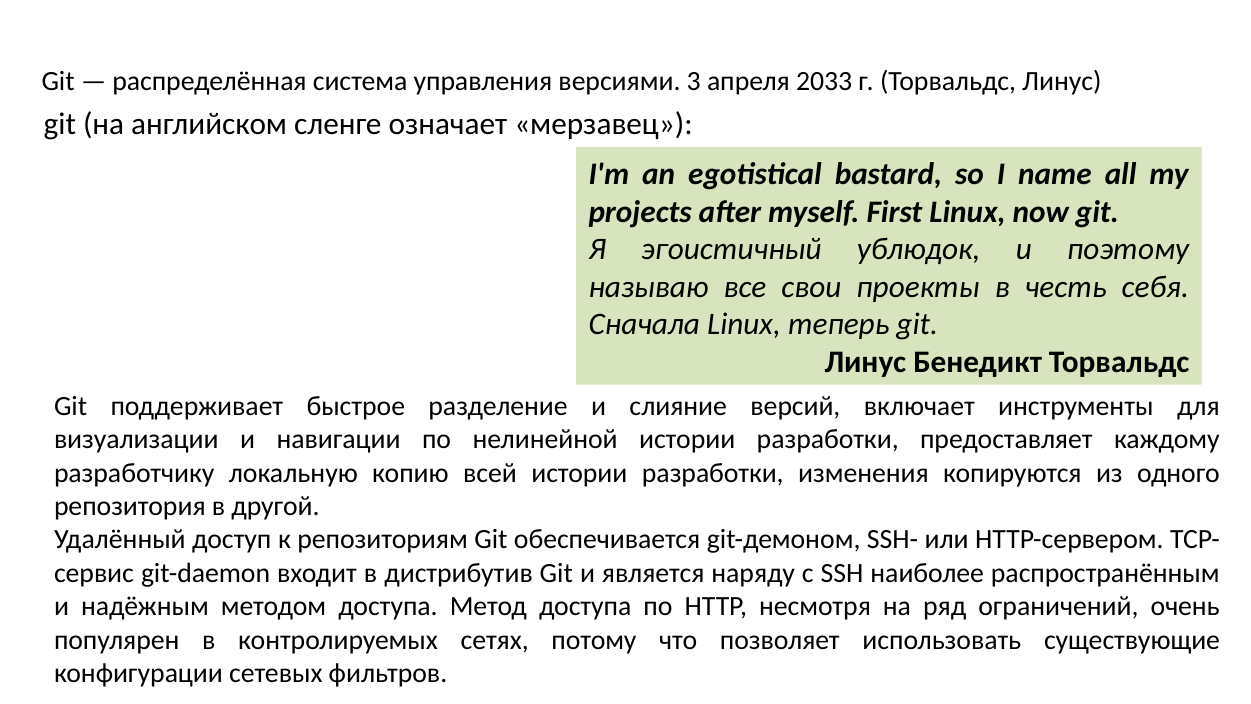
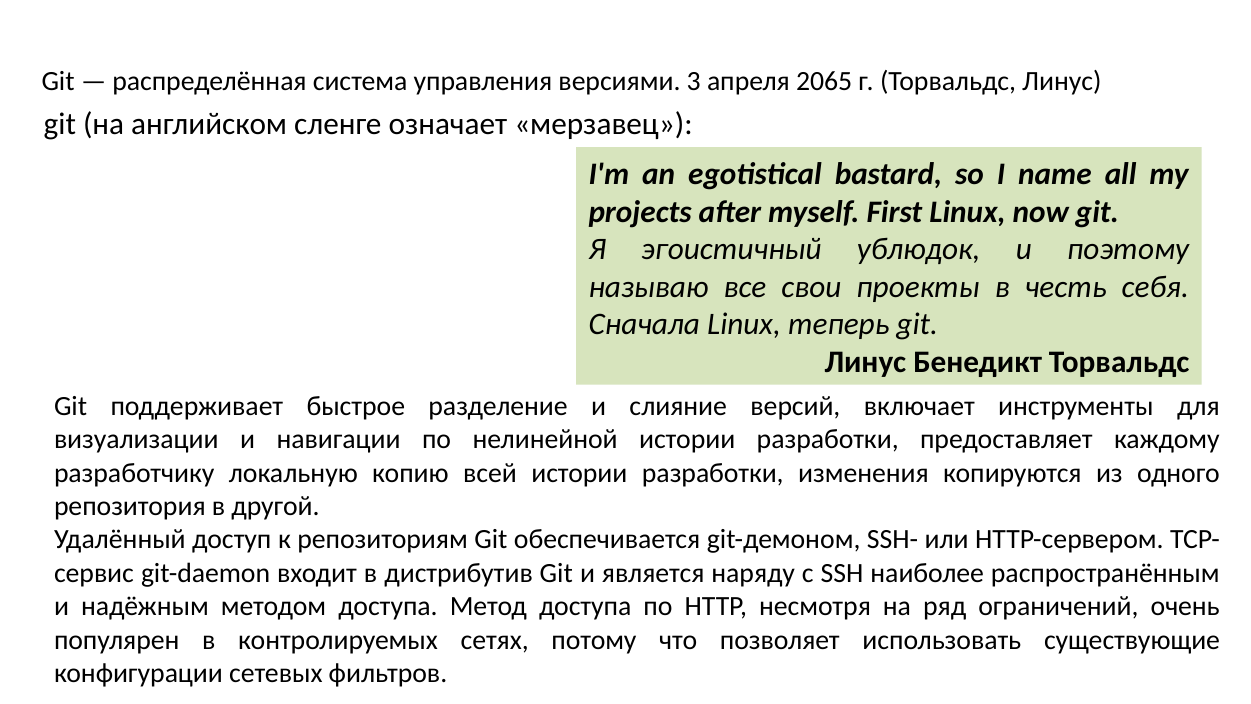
2033: 2033 -> 2065 (824, 81)
